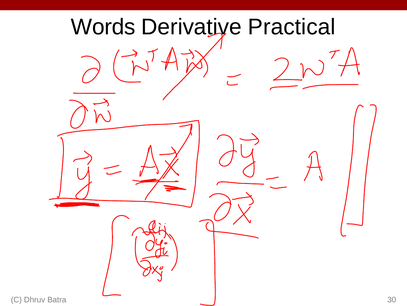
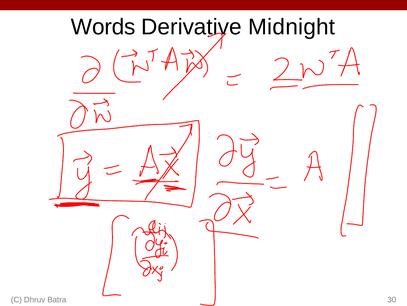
Practical: Practical -> Midnight (292, 27)
